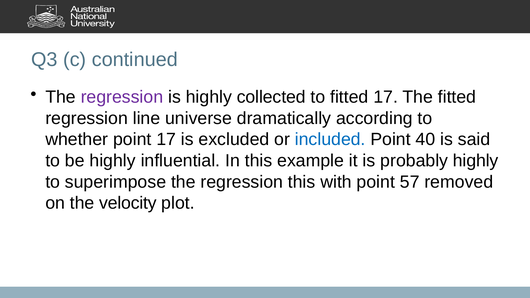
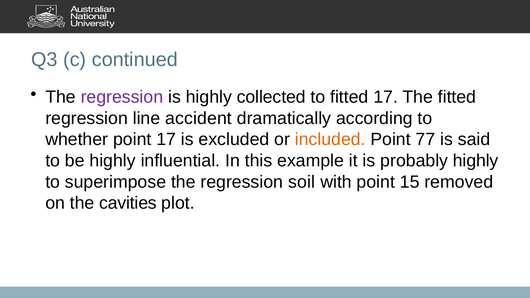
universe: universe -> accident (199, 118)
included colour: blue -> orange (330, 140)
40: 40 -> 77 (425, 140)
regression this: this -> soil (302, 182)
57: 57 -> 15 (410, 182)
velocity: velocity -> cavities (128, 203)
